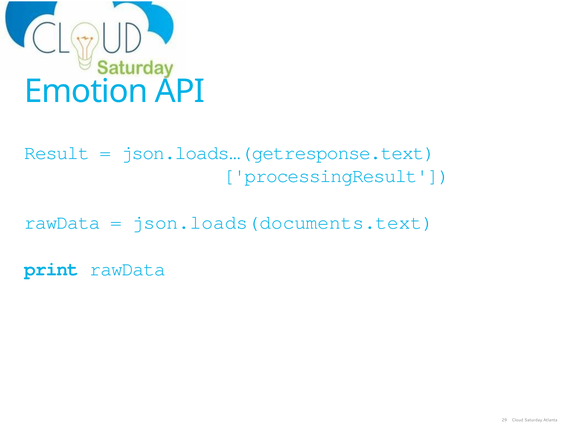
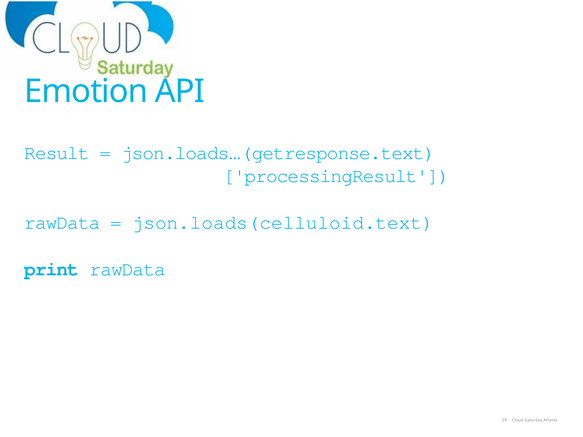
json.loads(documents.text: json.loads(documents.text -> json.loads(celluloid.text (283, 223)
